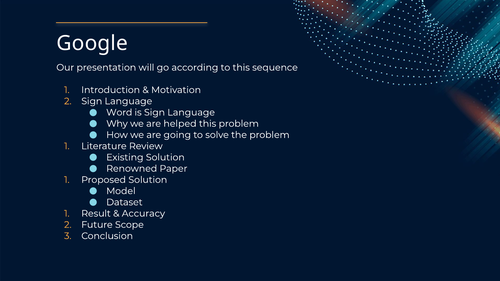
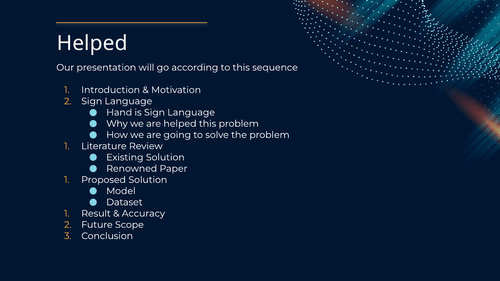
Google: Google -> Helped (92, 43)
Word: Word -> Hand (119, 113)
